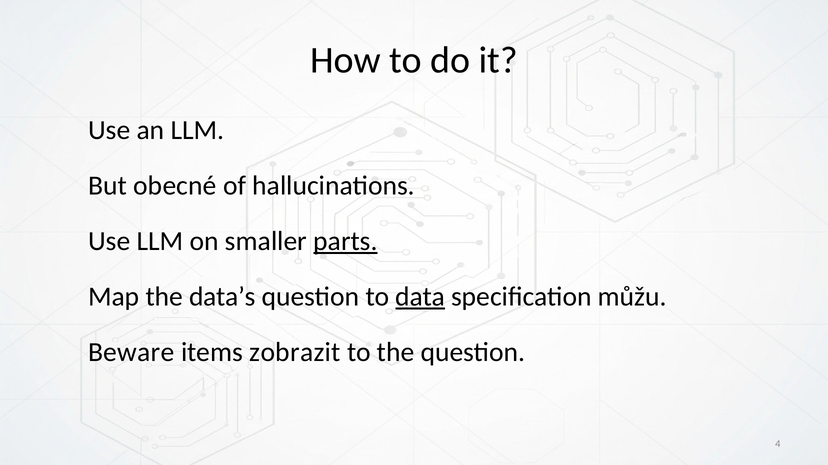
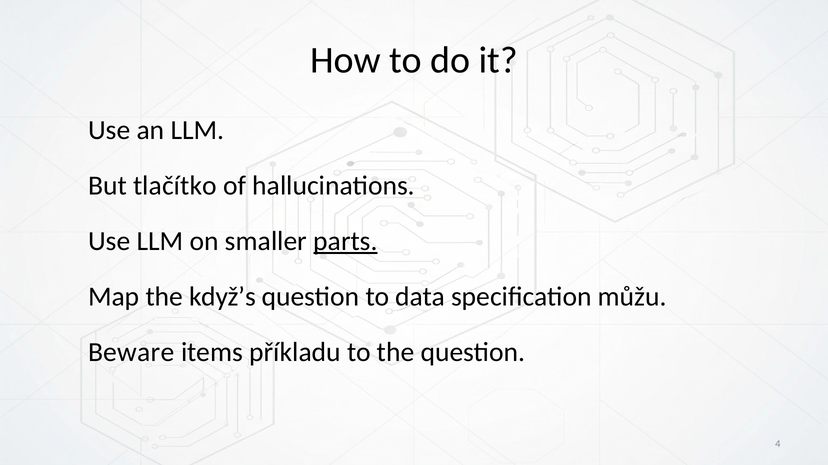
obecné: obecné -> tlačítko (175, 186)
data’s: data’s -> když’s (222, 297)
data underline: present -> none (420, 297)
zobrazit: zobrazit -> příkladu (295, 353)
